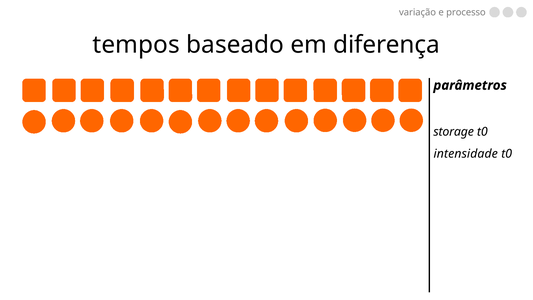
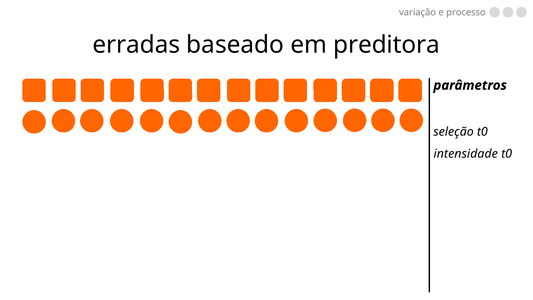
tempos: tempos -> erradas (136, 45)
diferença: diferença -> preditora (387, 45)
storage: storage -> seleção (454, 132)
